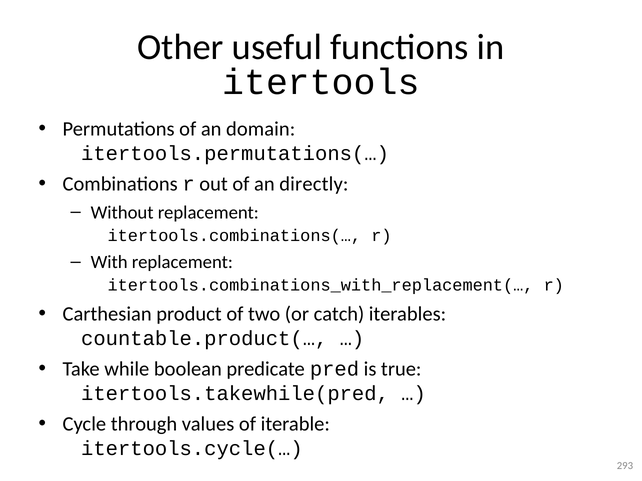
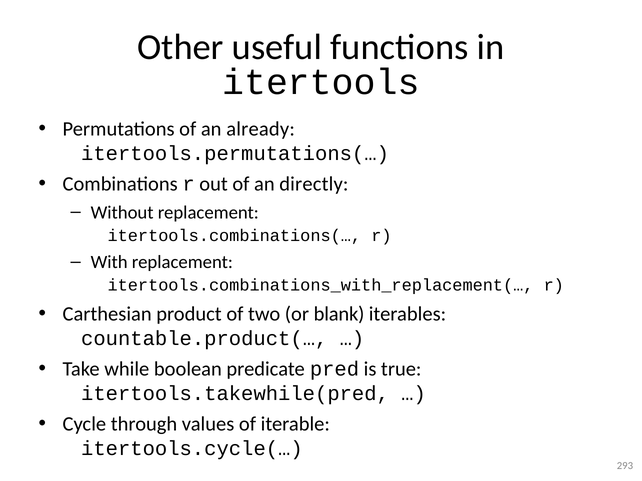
domain: domain -> already (261, 129)
catch: catch -> blank (339, 314)
